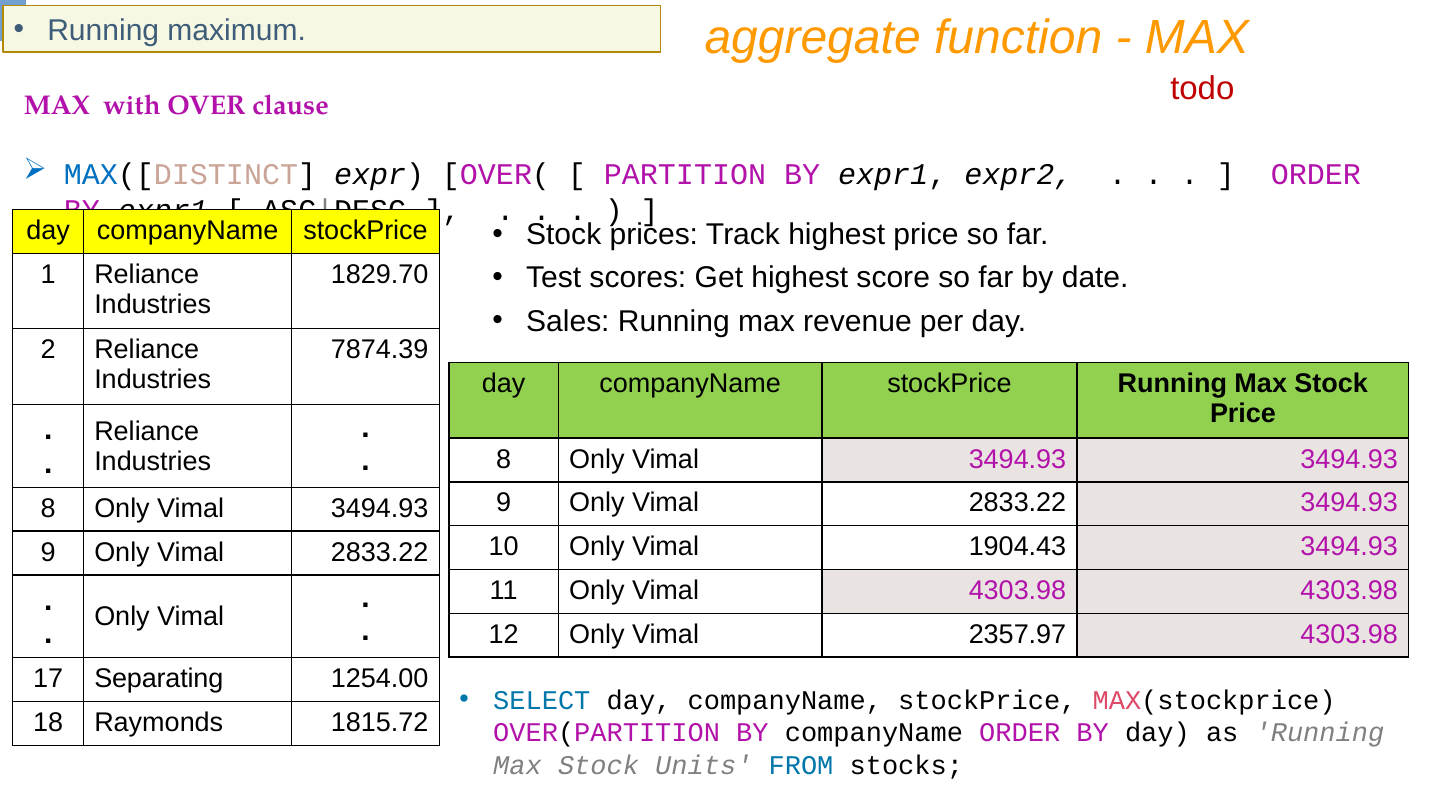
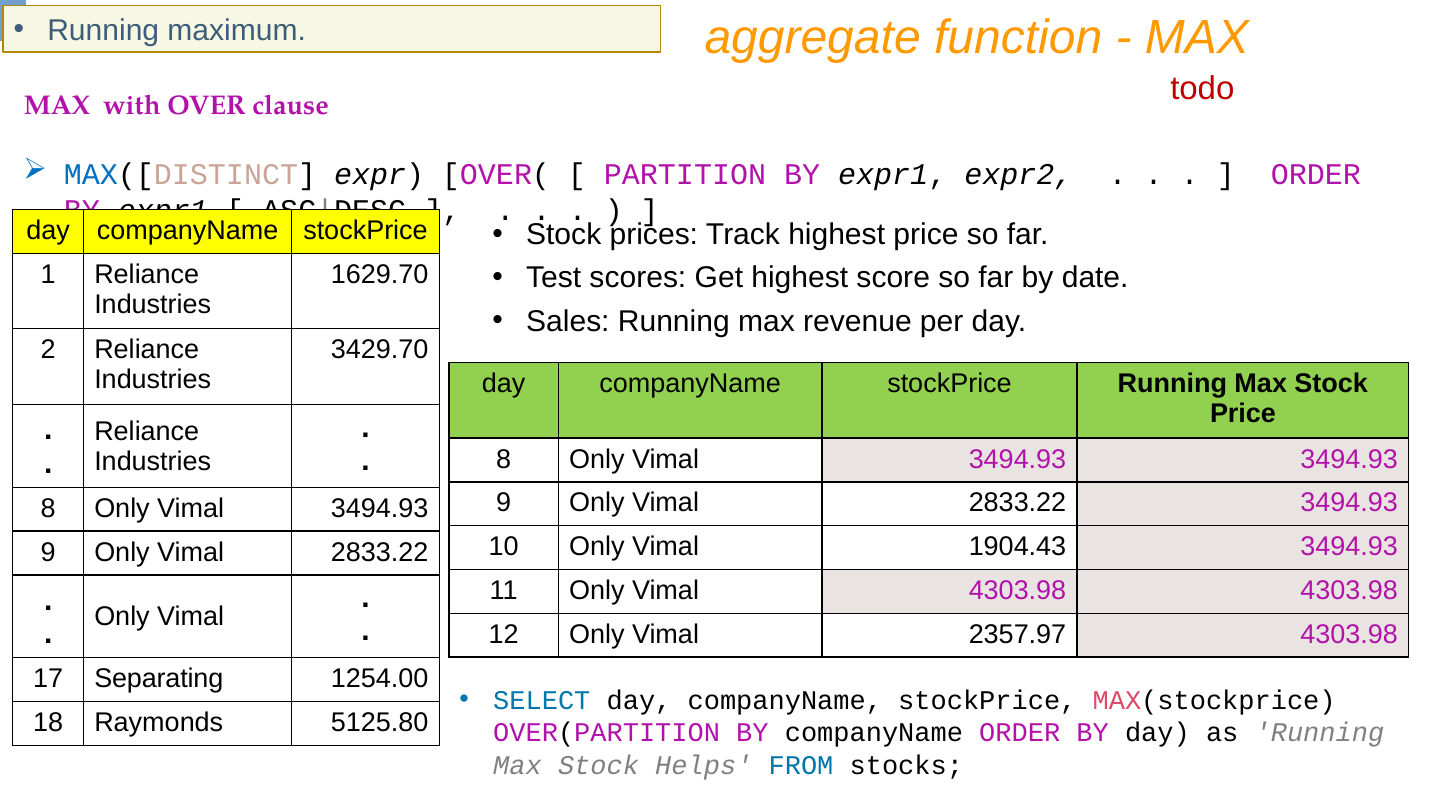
1829.70: 1829.70 -> 1629.70 (380, 274)
7874.39: 7874.39 -> 3429.70 (380, 350)
1815.72: 1815.72 -> 5125.80 (380, 723)
Units: Units -> Helps (704, 765)
